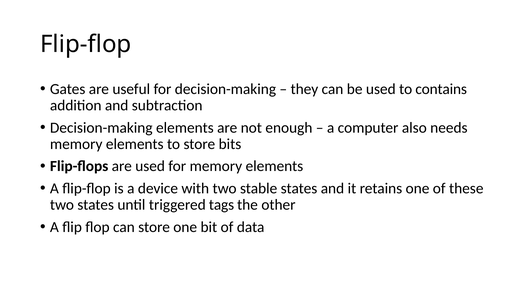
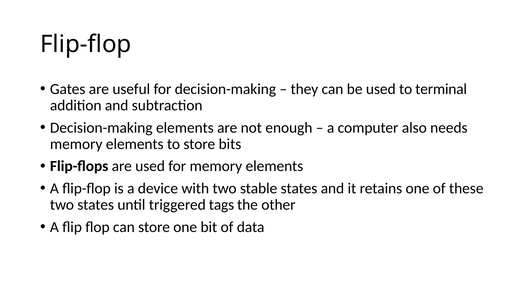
contains: contains -> terminal (441, 89)
